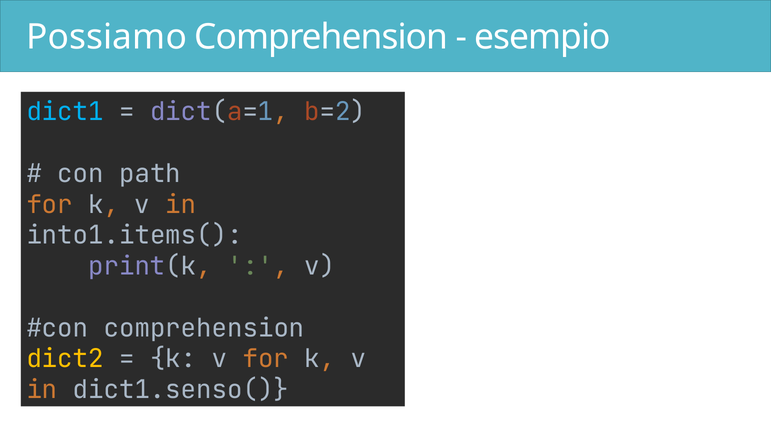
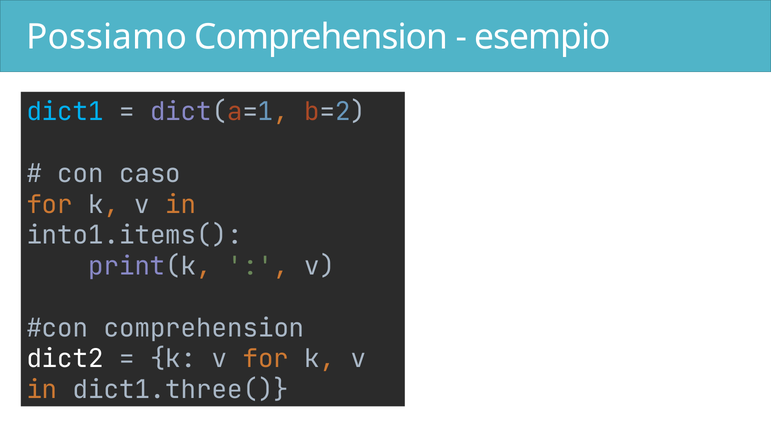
path: path -> caso (150, 174)
dict2 colour: yellow -> white (65, 359)
dict1.senso(: dict1.senso( -> dict1.three( (181, 390)
